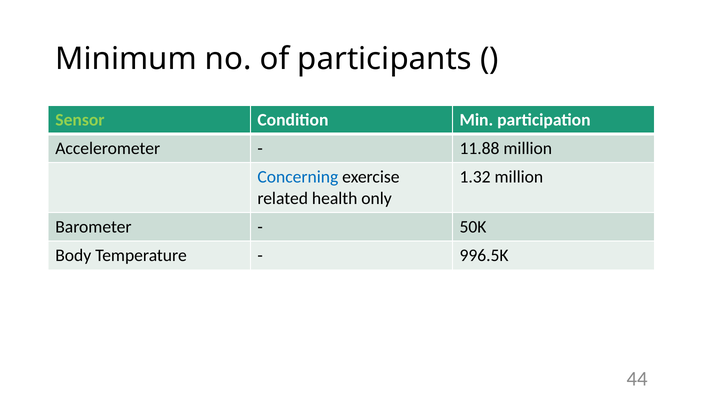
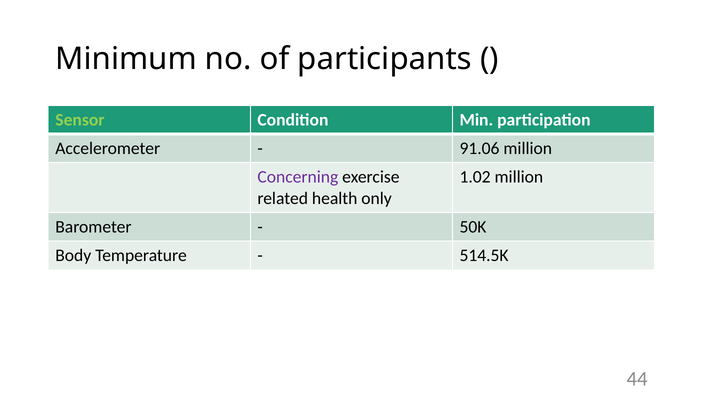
11.88: 11.88 -> 91.06 (480, 148)
Concerning colour: blue -> purple (298, 177)
1.32: 1.32 -> 1.02 (475, 177)
996.5K: 996.5K -> 514.5K (484, 255)
